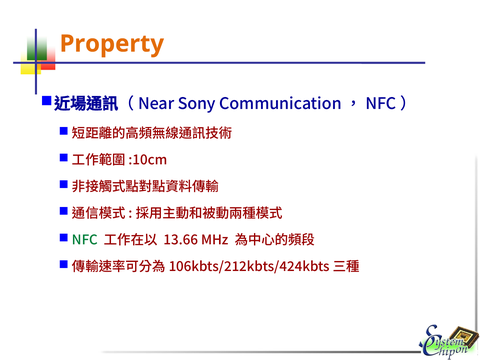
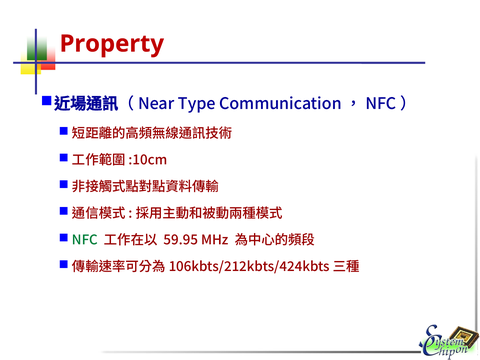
Property colour: orange -> red (112, 44)
Sony: Sony -> Type (197, 104)
13.66: 13.66 -> 59.95 (181, 240)
